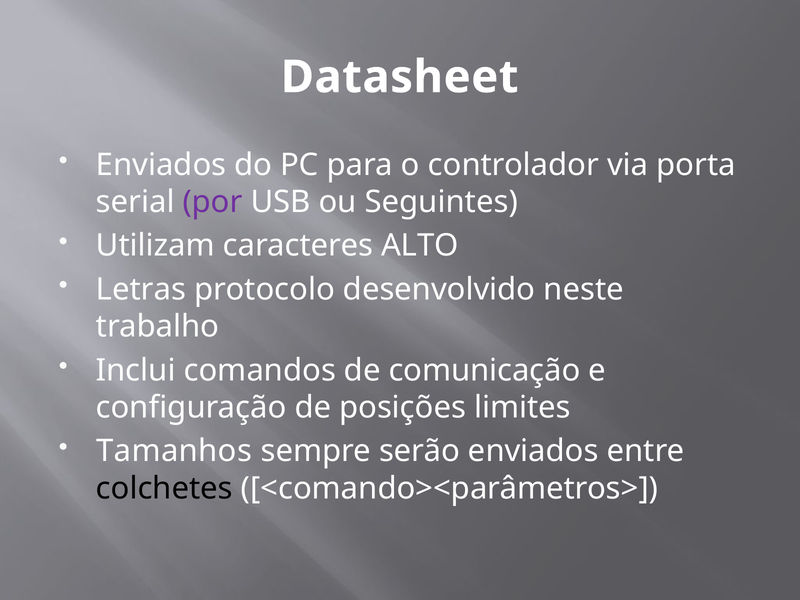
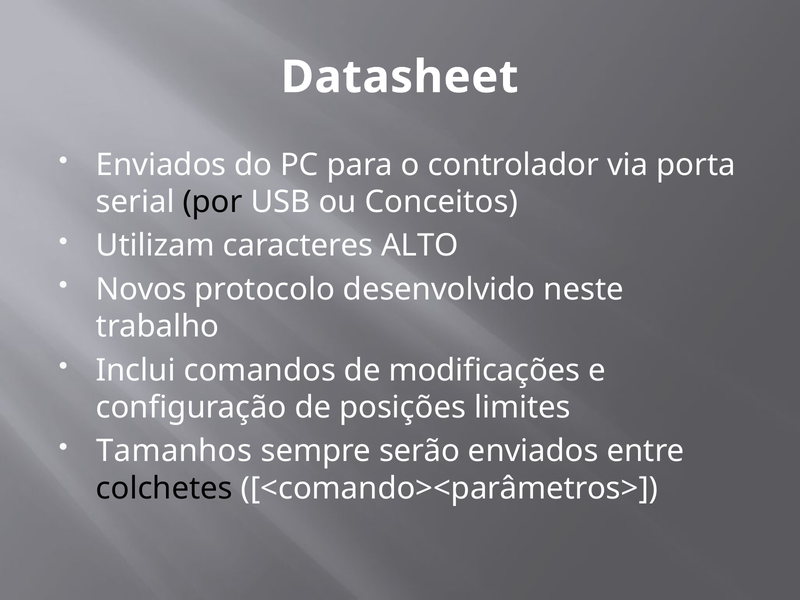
por colour: purple -> black (213, 202)
Seguintes: Seguintes -> Conceitos (441, 202)
Letras: Letras -> Novos (141, 289)
comunicação: comunicação -> modificações (484, 370)
